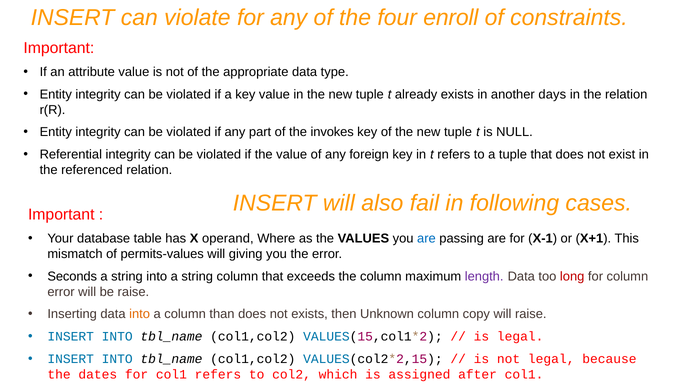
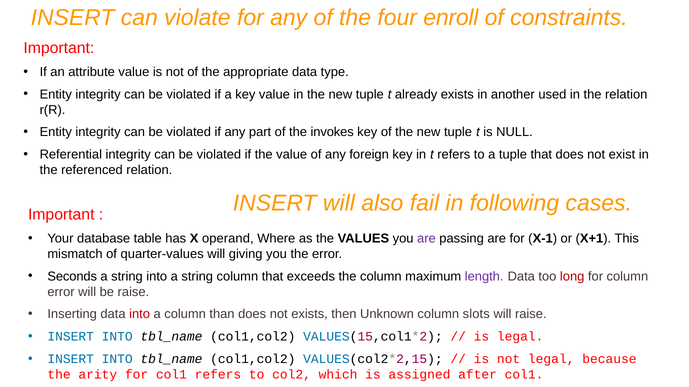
days: days -> used (552, 94)
are colour: blue -> purple (426, 239)
permits-values: permits-values -> quarter-values (162, 254)
into colour: orange -> red (140, 315)
copy: copy -> slots (476, 315)
dates: dates -> arity (98, 375)
